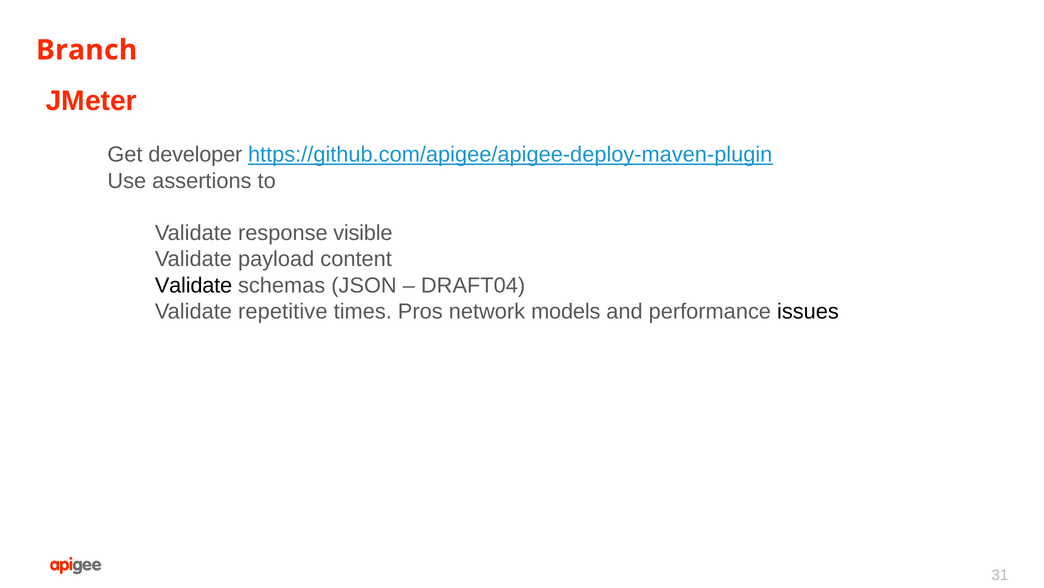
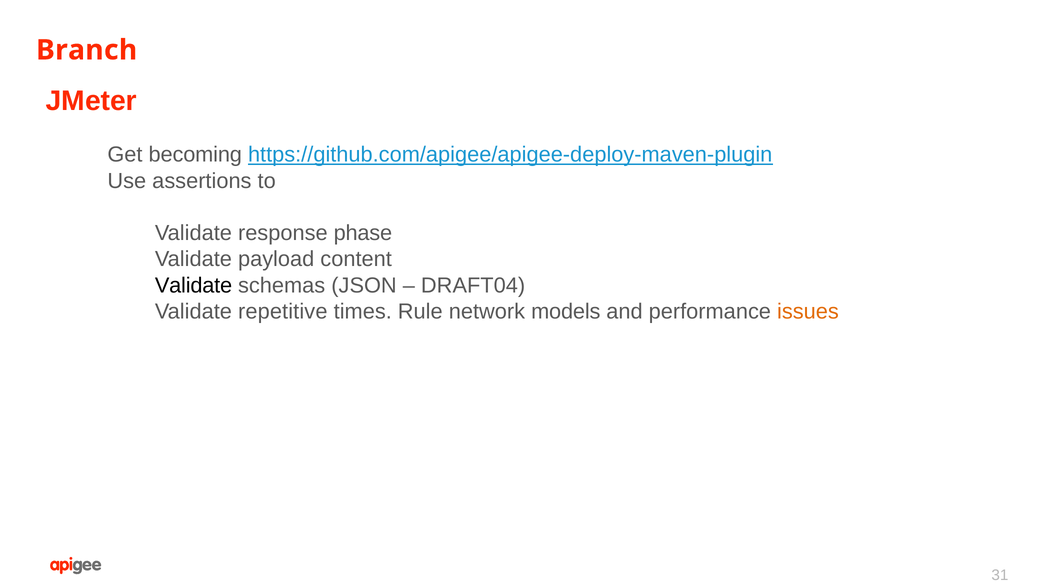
developer: developer -> becoming (195, 155)
visible: visible -> phase (363, 233)
Pros: Pros -> Rule (420, 311)
issues colour: black -> orange (808, 311)
